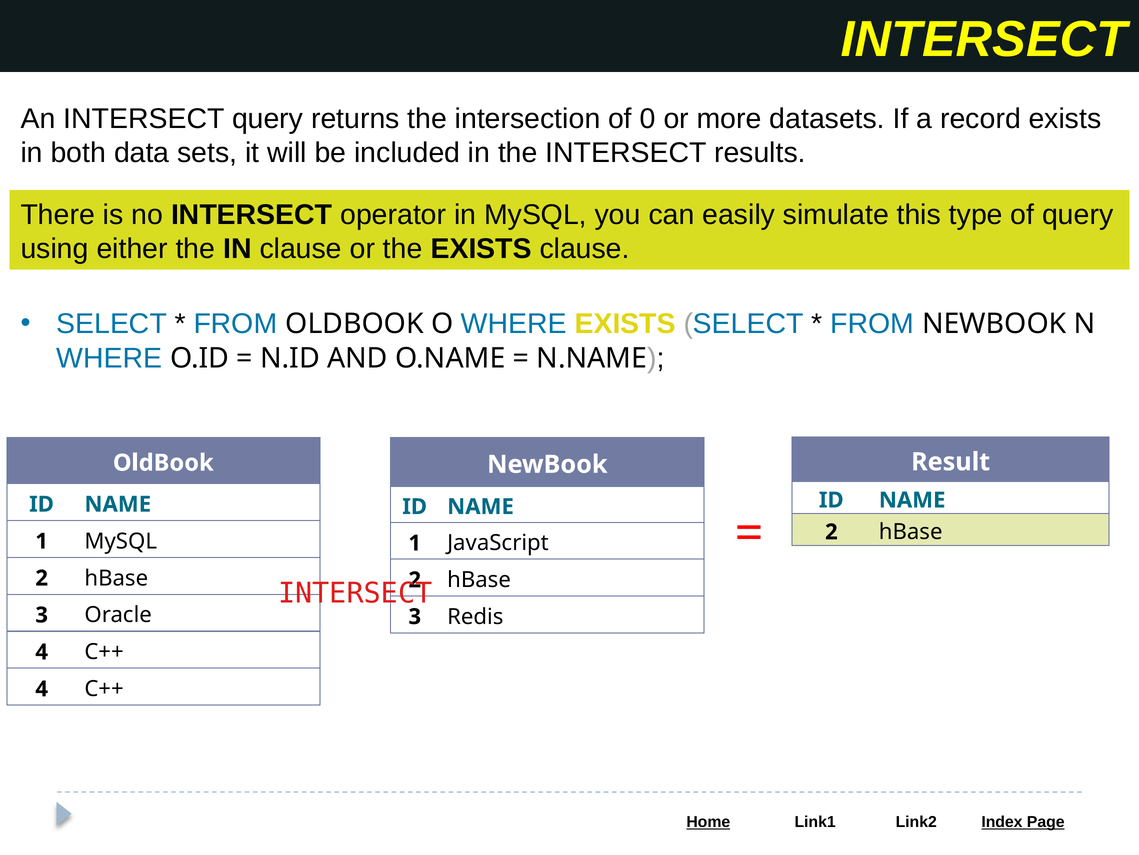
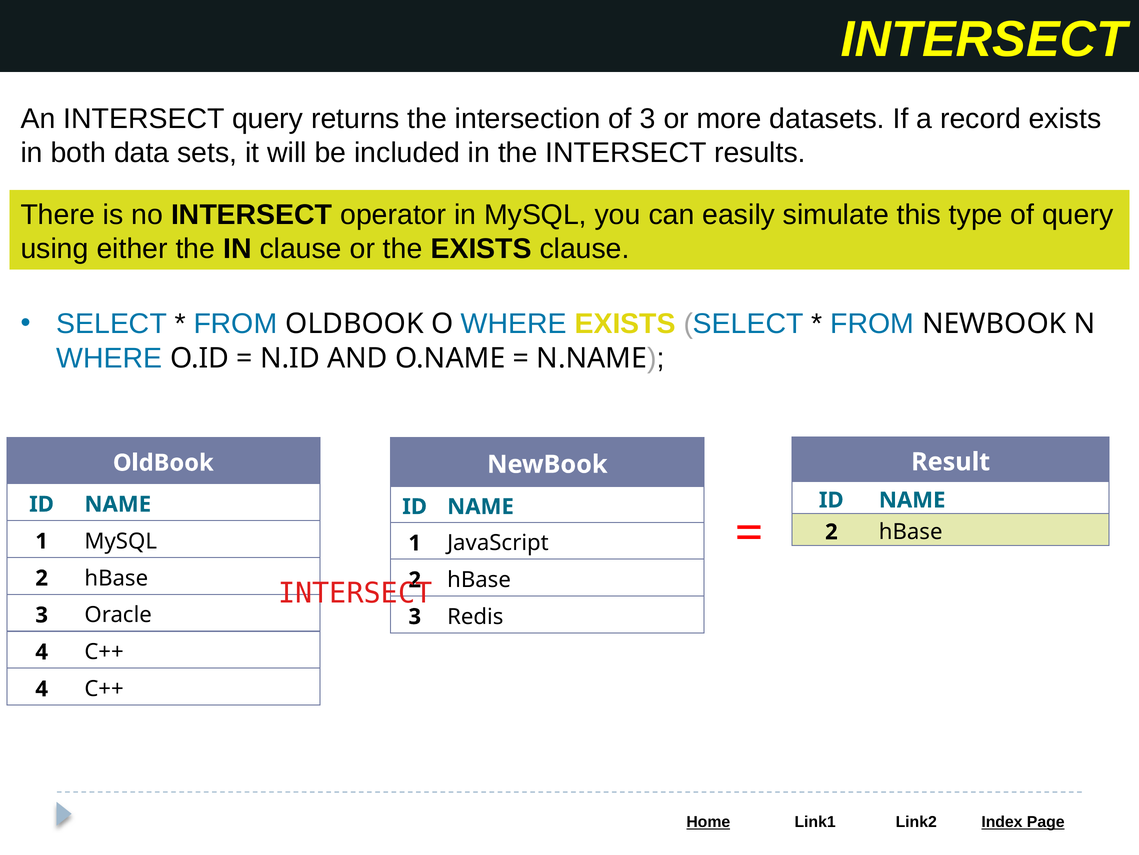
of 0: 0 -> 3 (648, 118)
